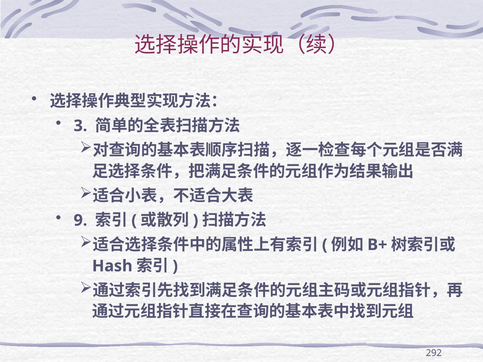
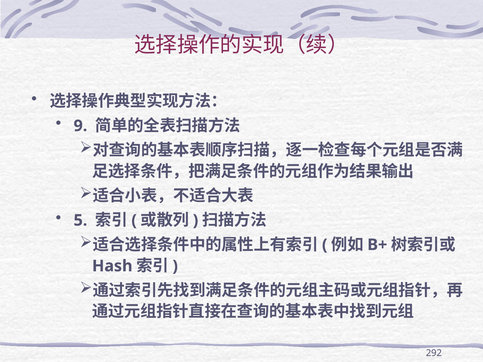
3: 3 -> 9 (80, 126)
9: 9 -> 5 (80, 220)
